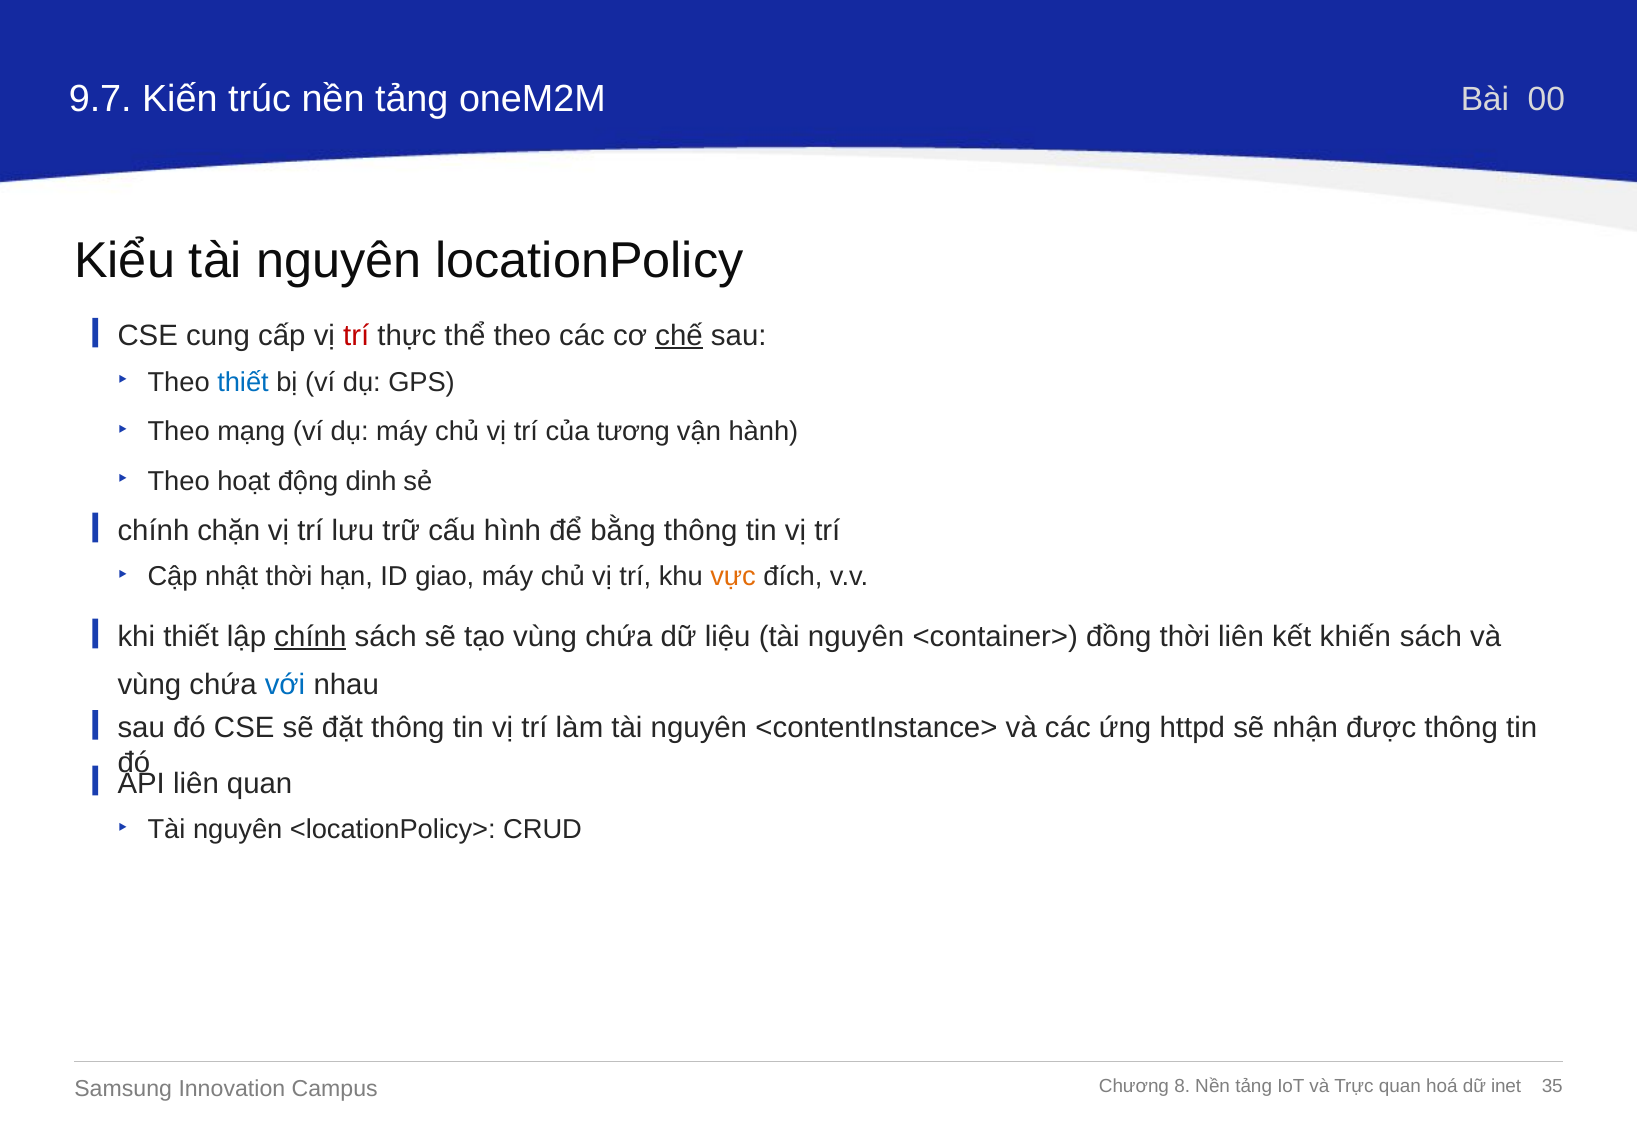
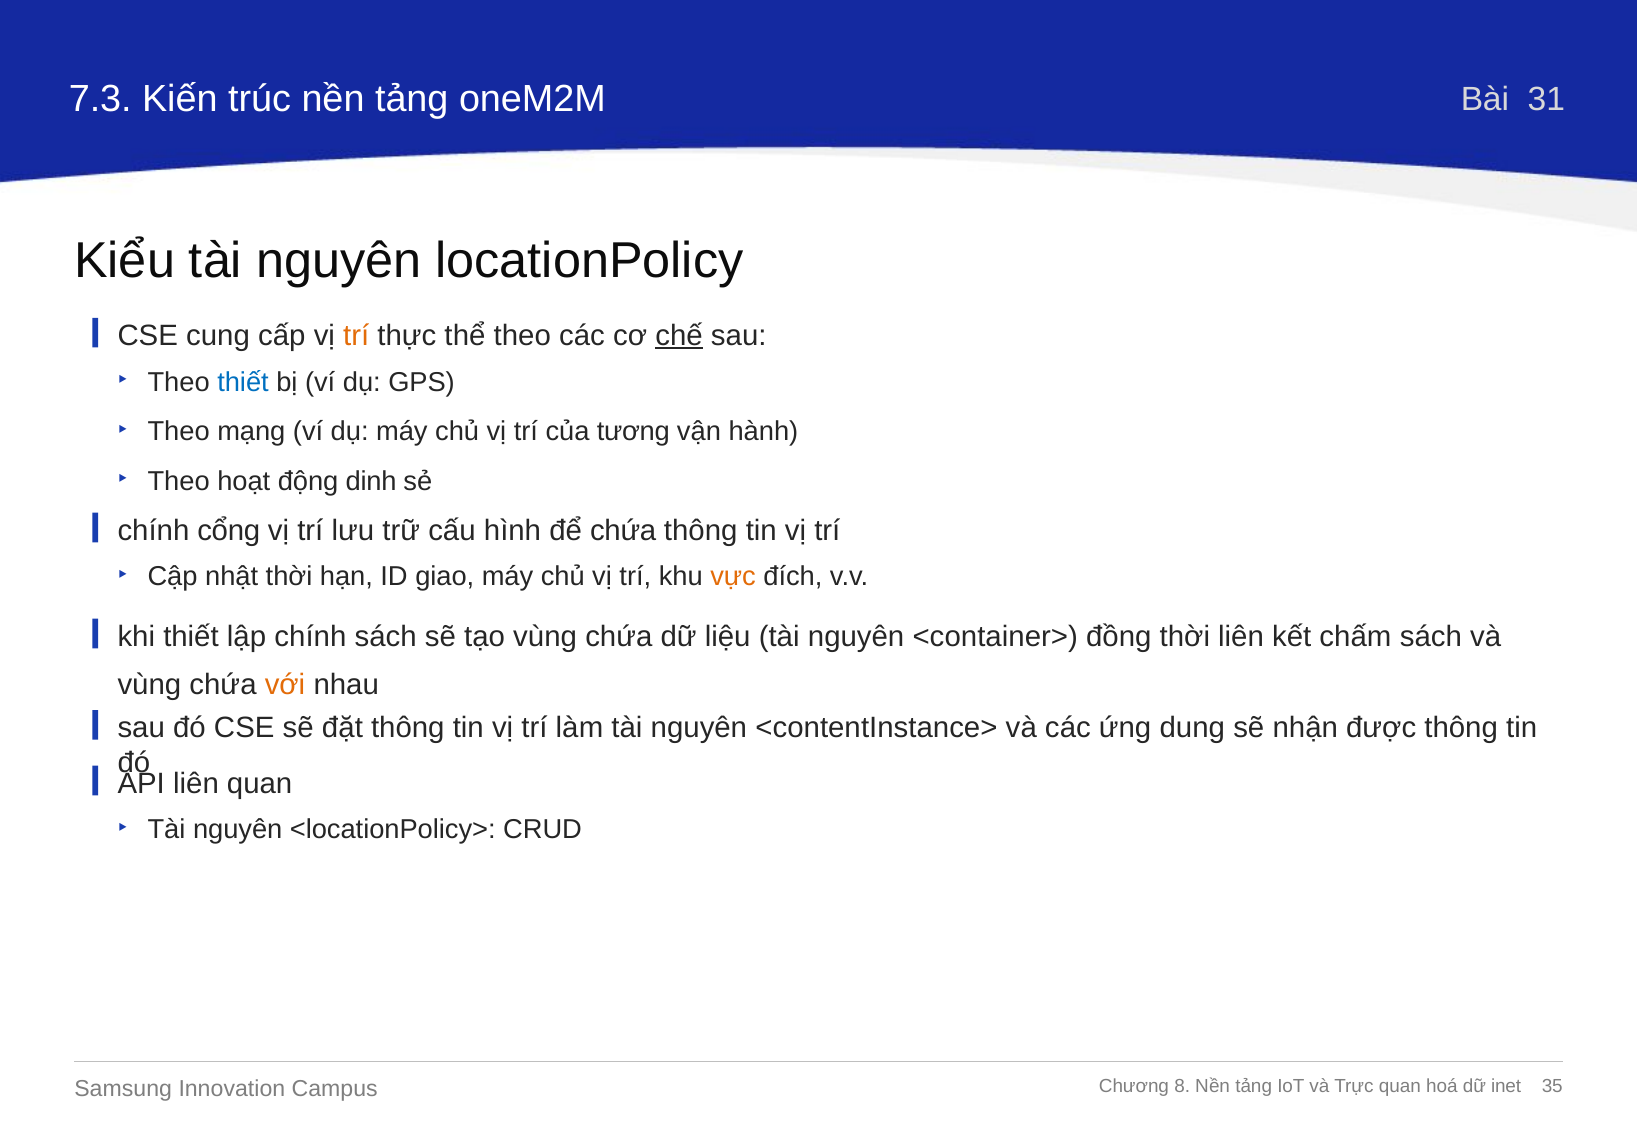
9.7: 9.7 -> 7.3 (100, 99)
00: 00 -> 31 (1546, 99)
trí colour: red -> orange (356, 336)
chặn: chặn -> cổng (229, 531)
để bằng: bằng -> chứa (623, 531)
chính underline: present -> none (310, 637)
khiến: khiến -> chấm (1355, 637)
với colour: blue -> orange (285, 685)
httpd: httpd -> dung (1192, 728)
